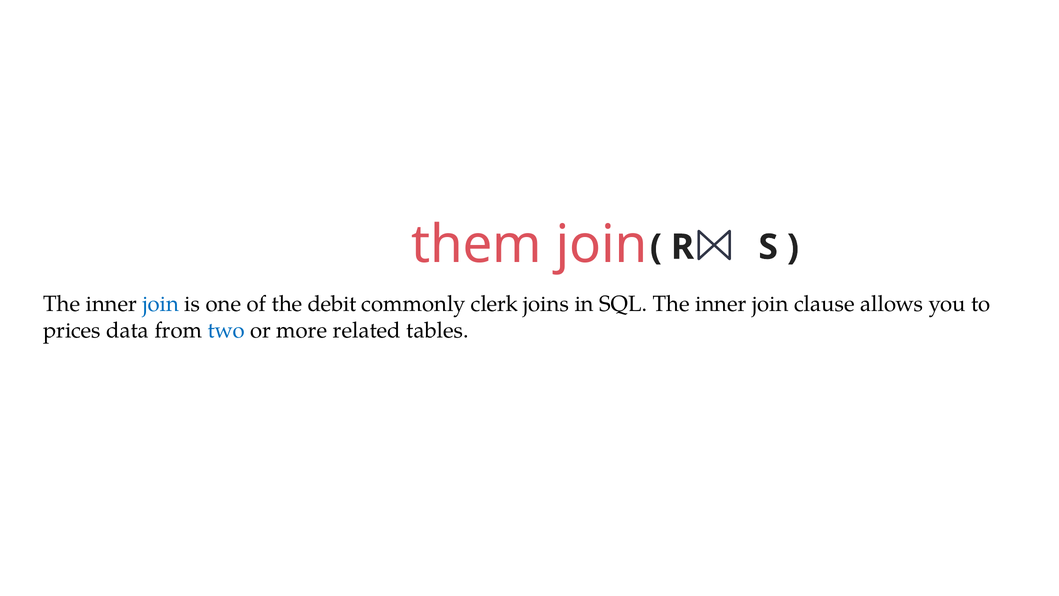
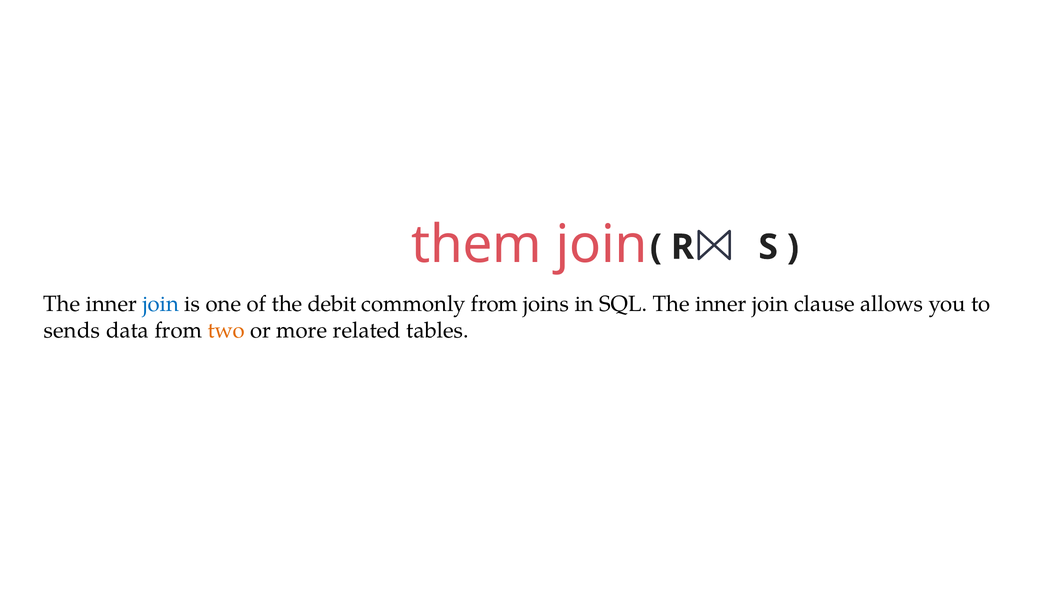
commonly clerk: clerk -> from (494, 304)
prices: prices -> sends (72, 330)
two colour: blue -> orange (226, 330)
